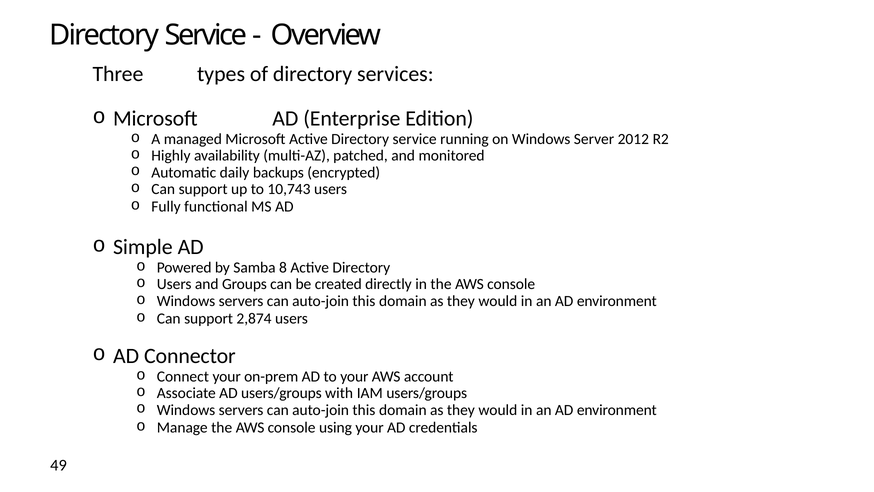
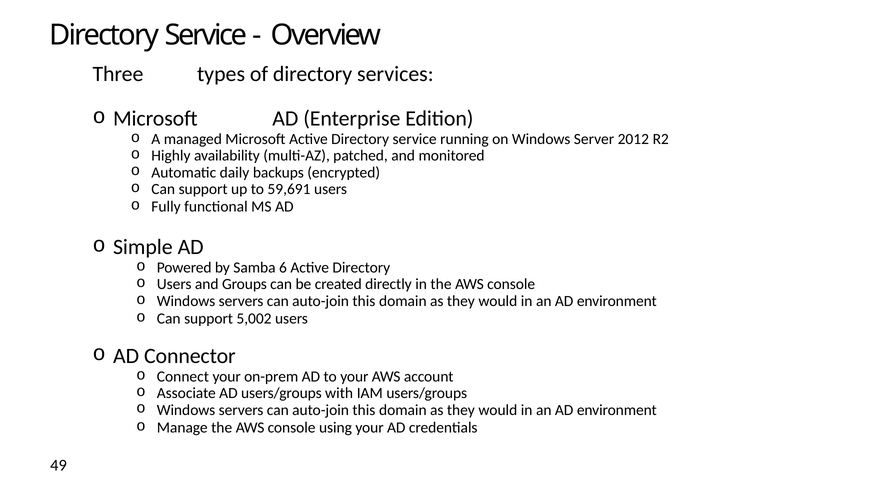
10,743: 10,743 -> 59,691 (289, 189)
8: 8 -> 6 (283, 267)
2,874: 2,874 -> 5,002 (254, 318)
